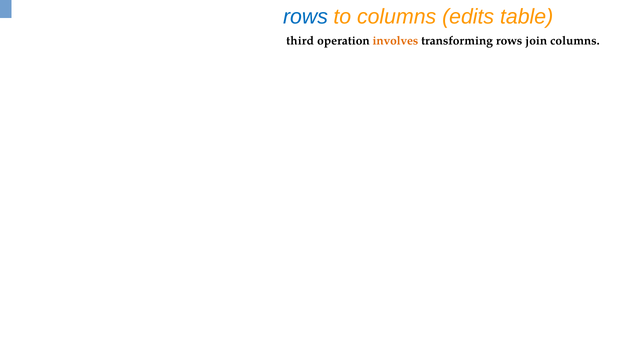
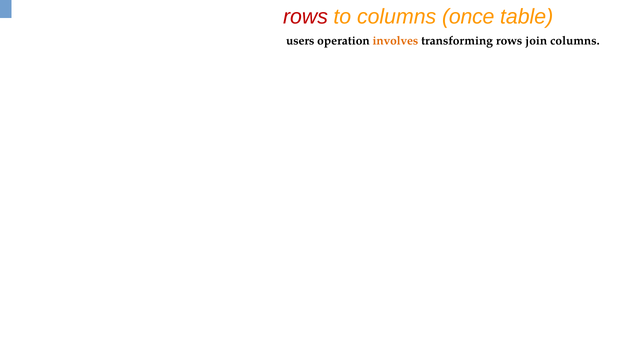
rows colour: blue -> red (305, 17)
edits: edits -> once (468, 17)
third: third -> users (300, 41)
